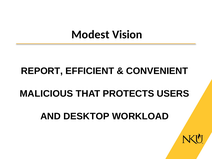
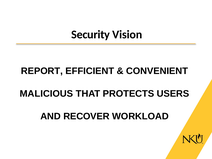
Modest: Modest -> Security (91, 35)
DESKTOP: DESKTOP -> RECOVER (86, 116)
